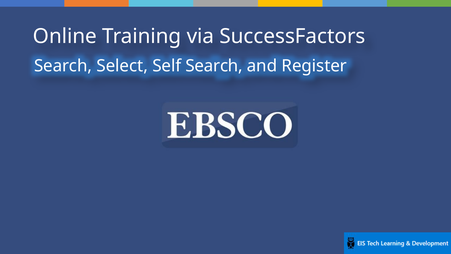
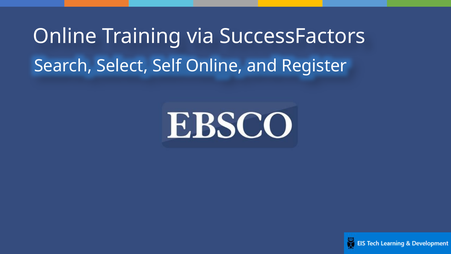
Self Search: Search -> Online (214, 66)
